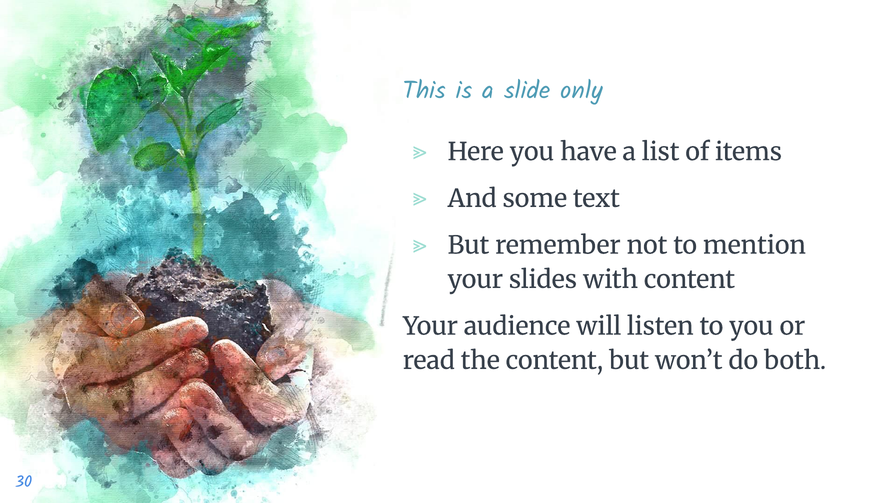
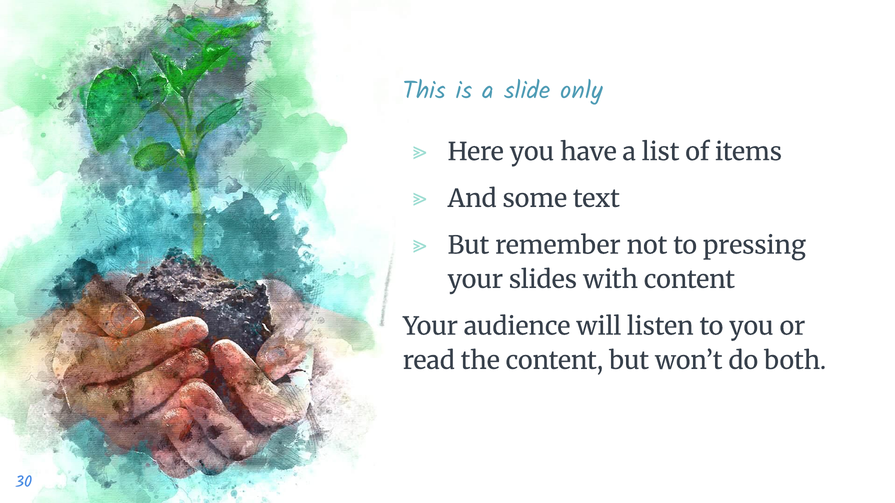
mention: mention -> pressing (755, 246)
